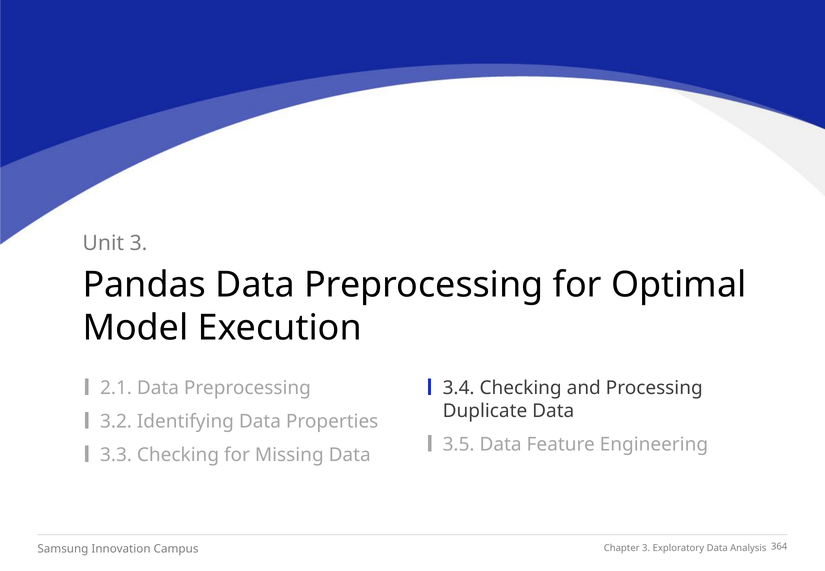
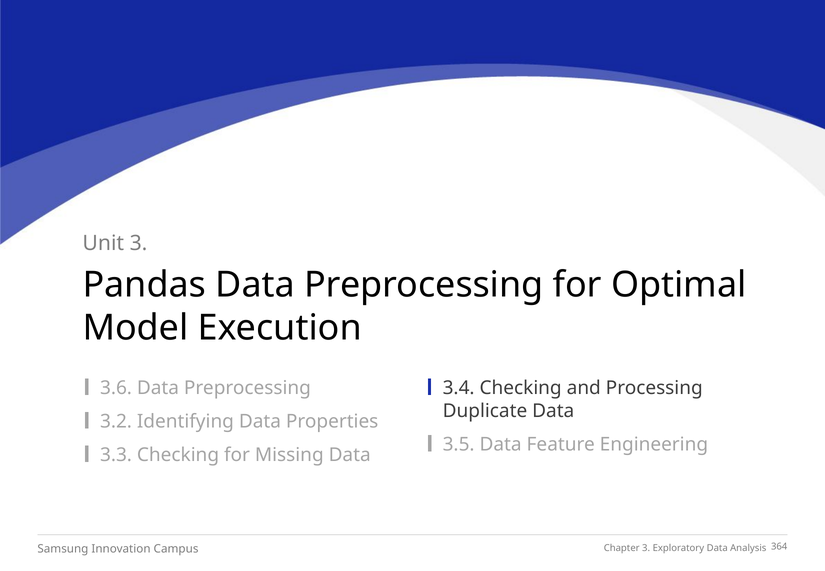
2.1: 2.1 -> 3.6 (116, 388)
